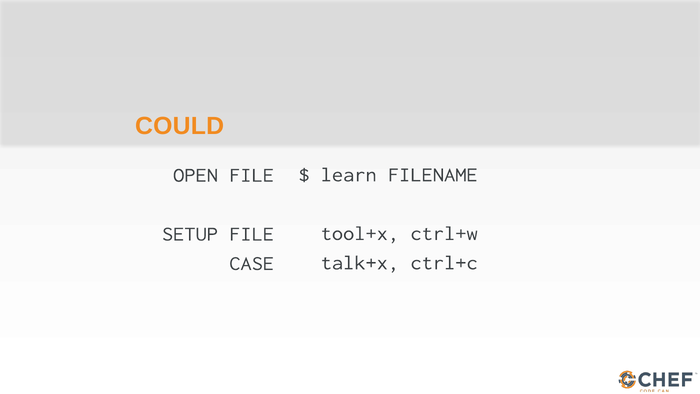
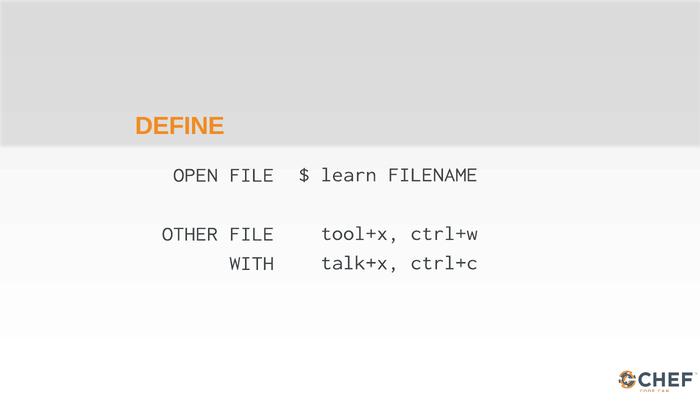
COULD: COULD -> DEFINE (180, 126)
SETUP: SETUP -> OTHER (190, 234)
CASE: CASE -> WITH (252, 263)
